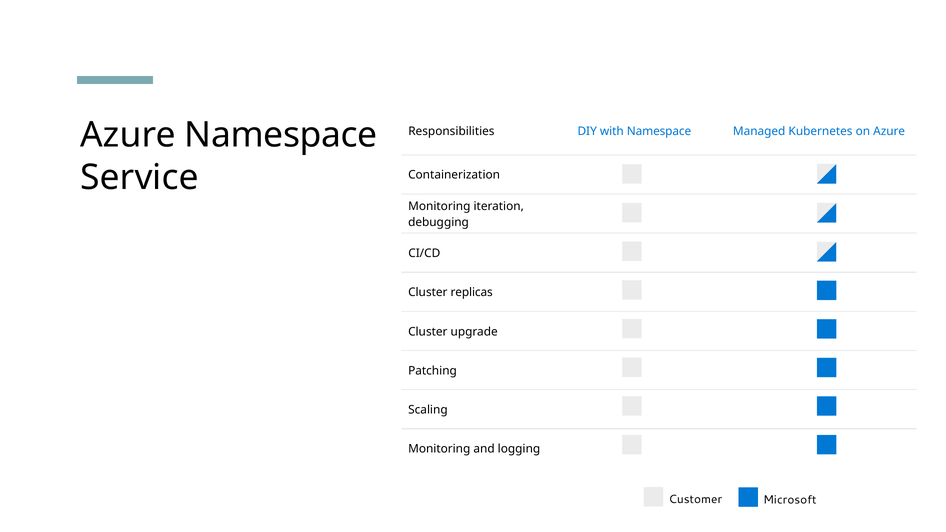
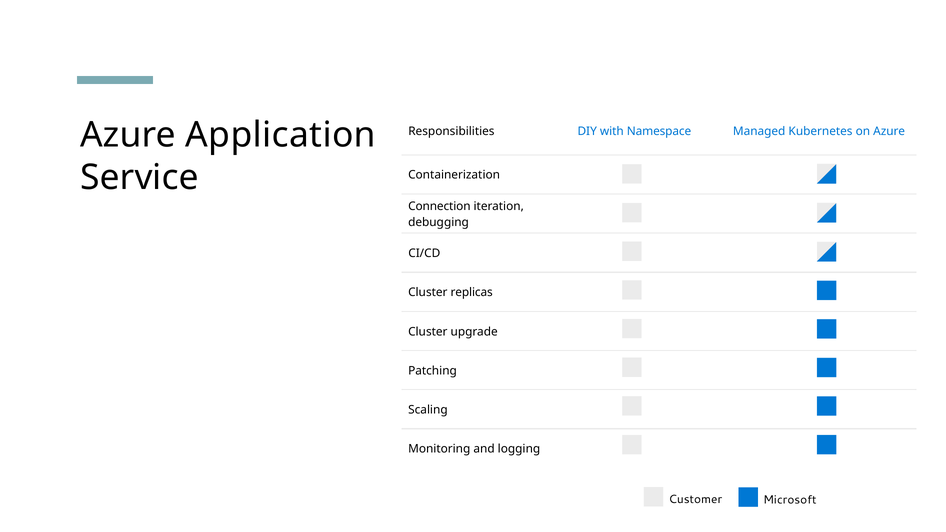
Azure Namespace: Namespace -> Application (281, 135)
Monitoring: Monitoring -> Connection (439, 206)
